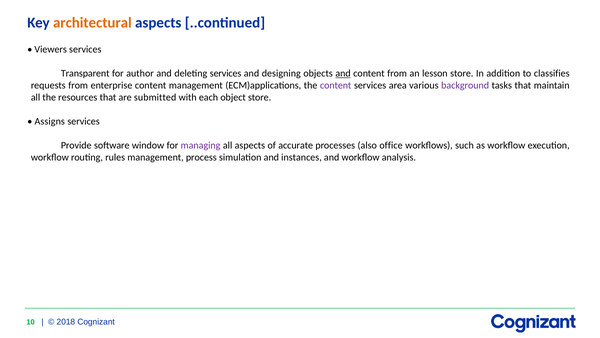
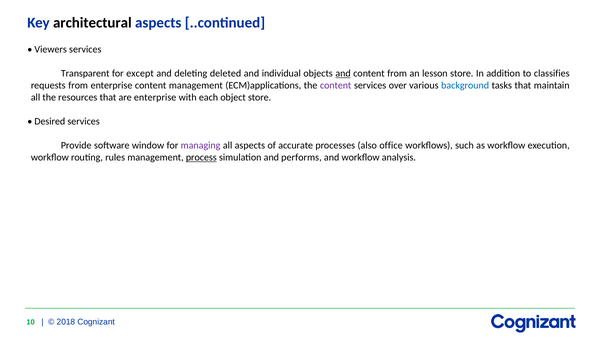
architectural colour: orange -> black (92, 23)
author: author -> except (140, 73)
deleting services: services -> deleted (226, 73)
designing: designing -> individual (281, 73)
area: area -> over (398, 85)
background colour: purple -> blue (465, 85)
are submitted: submitted -> enterprise (155, 97)
Assigns: Assigns -> Desired (50, 121)
process underline: none -> present (201, 157)
instances: instances -> performs (301, 157)
